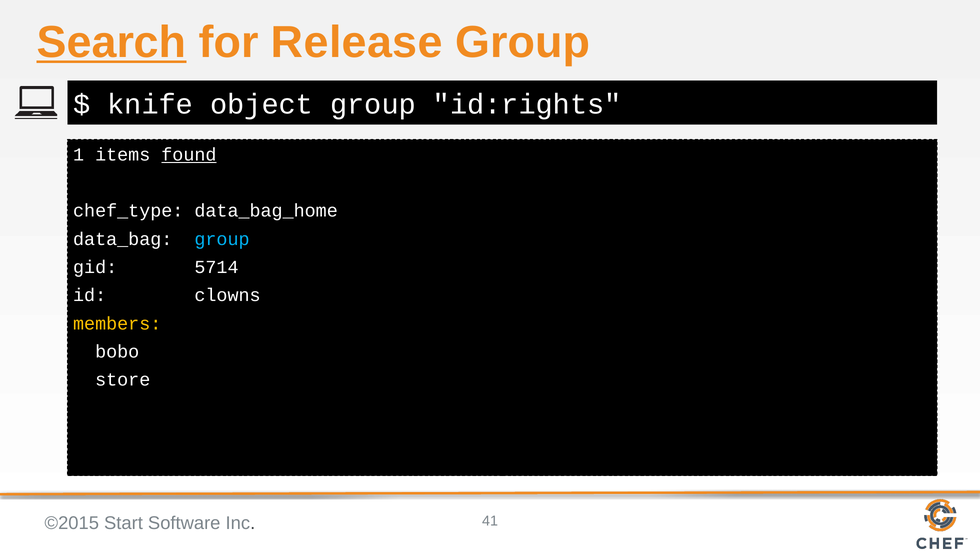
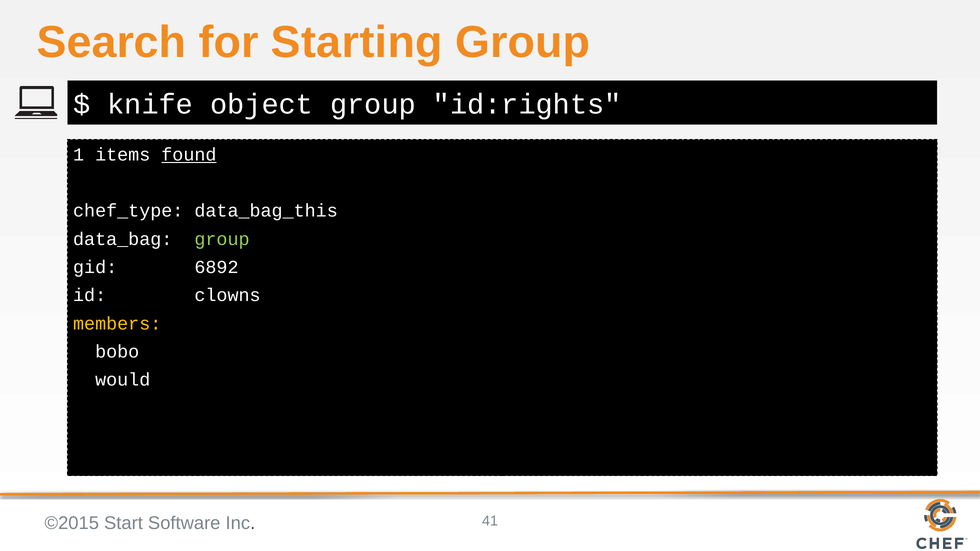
Search underline: present -> none (112, 42)
Release: Release -> Starting (357, 42)
data_bag_home: data_bag_home -> data_bag_this (266, 211)
group colour: light blue -> light green (222, 239)
5714: 5714 -> 6892 (216, 267)
store: store -> would (123, 380)
